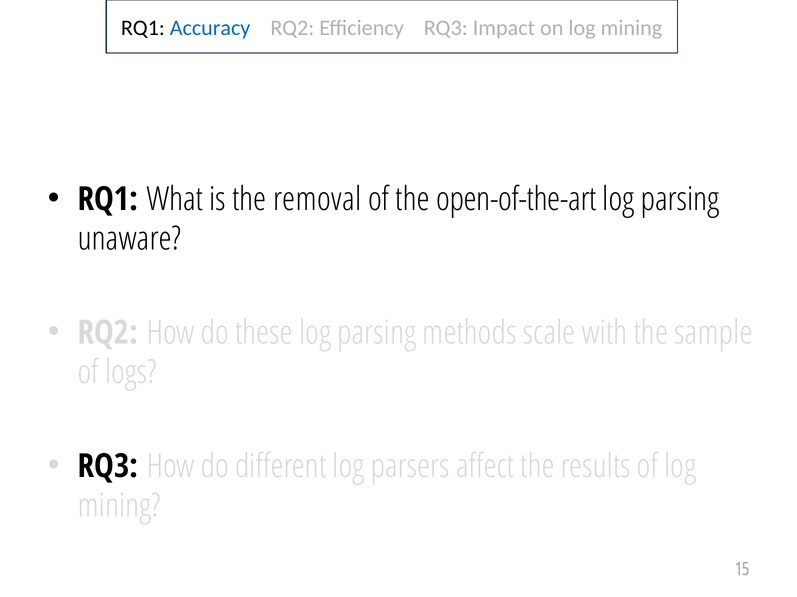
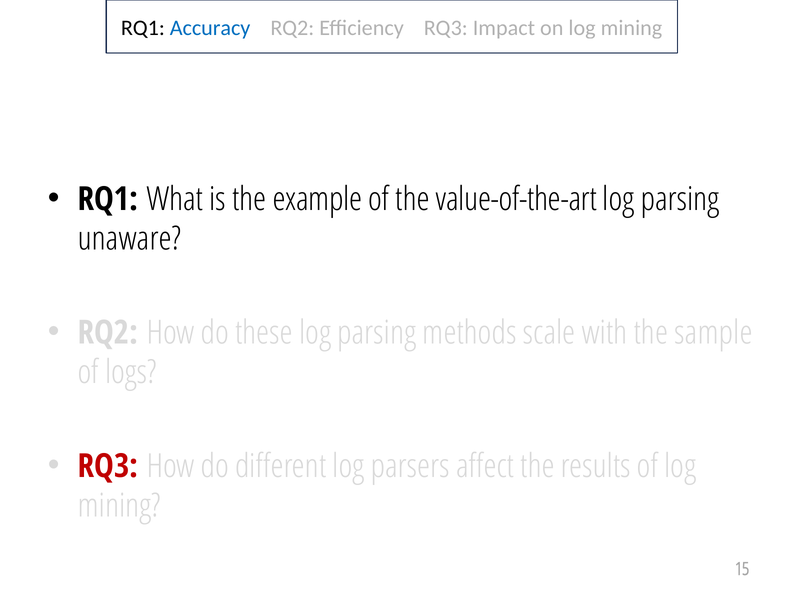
removal: removal -> example (318, 199)
open-of-the-art: open-of-the-art -> value-of-the-art (516, 199)
RQ3 colour: black -> red (108, 467)
